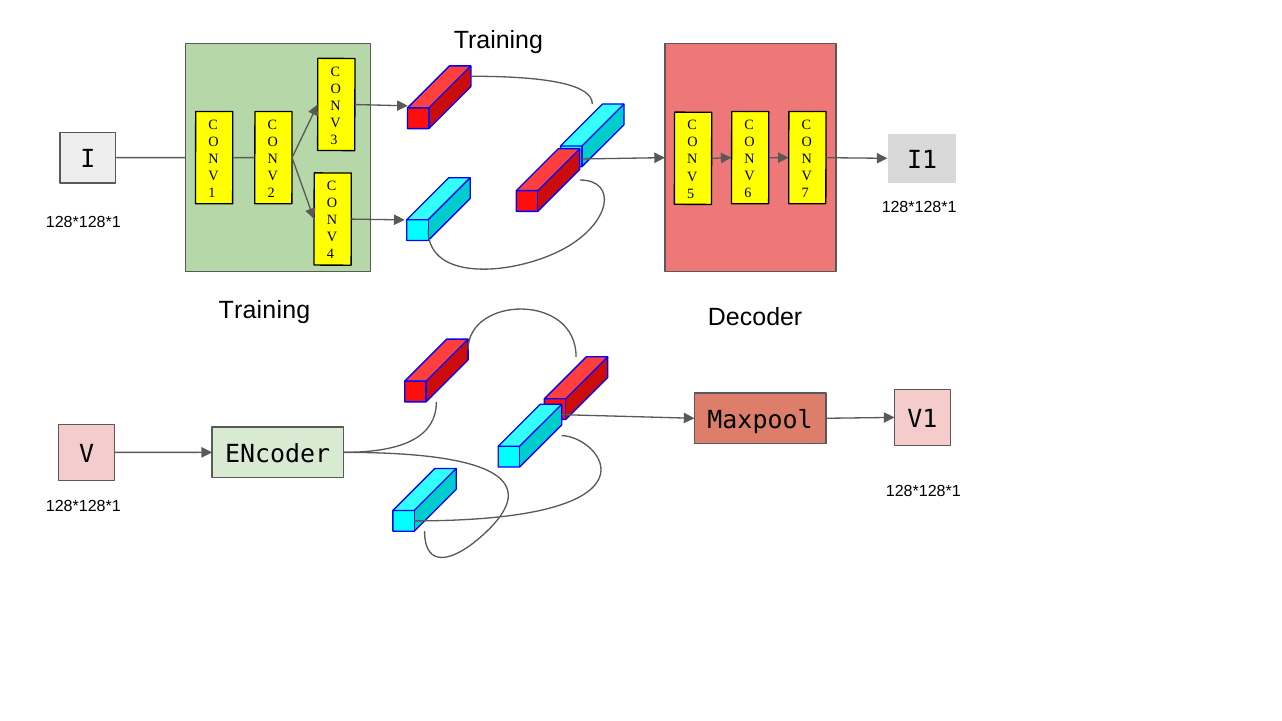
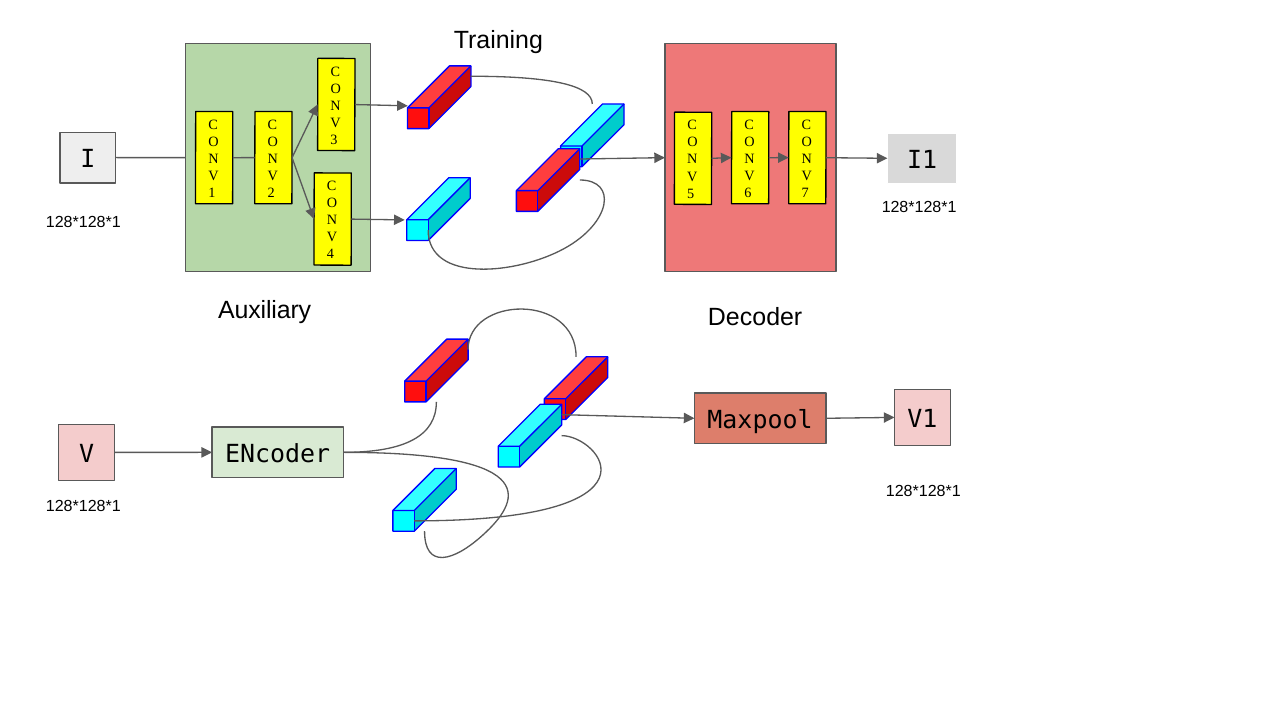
Training: Training -> Auxiliary (265, 311)
